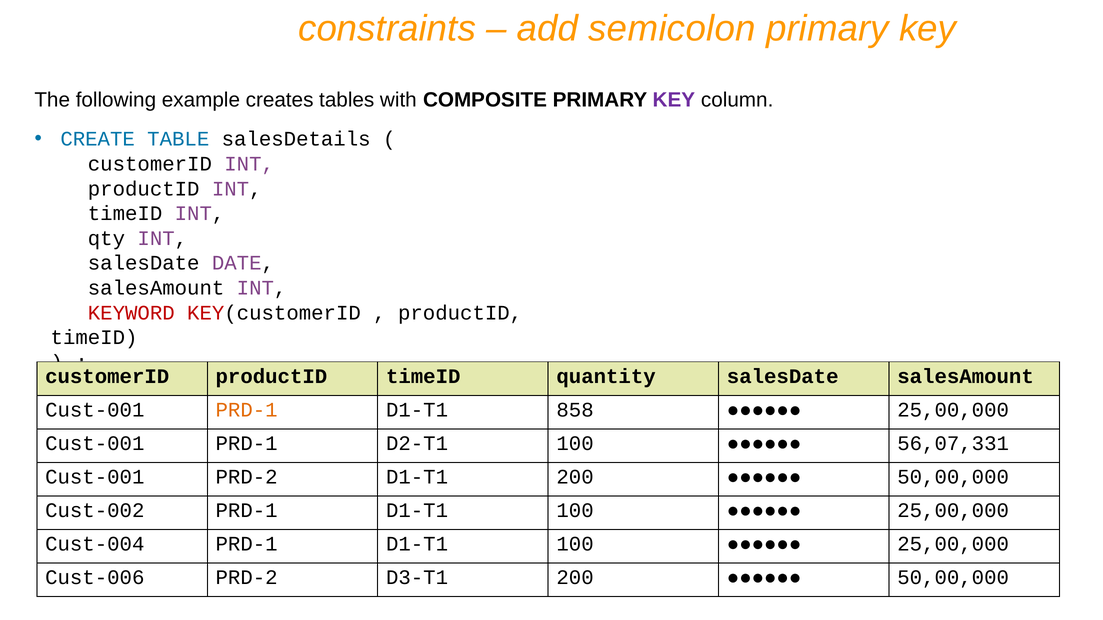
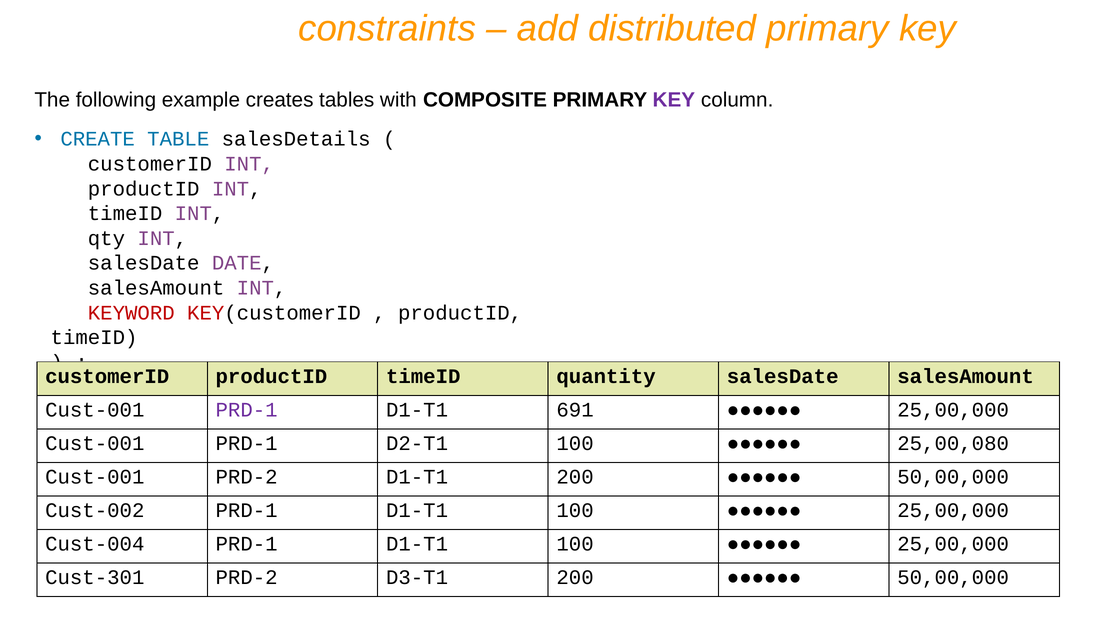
semicolon: semicolon -> distributed (672, 29)
PRD-1 colour: orange -> purple (247, 410)
858: 858 -> 691 (575, 410)
56,07,331: 56,07,331 -> 25,00,080 (953, 444)
Cust-006: Cust-006 -> Cust-301 (95, 578)
